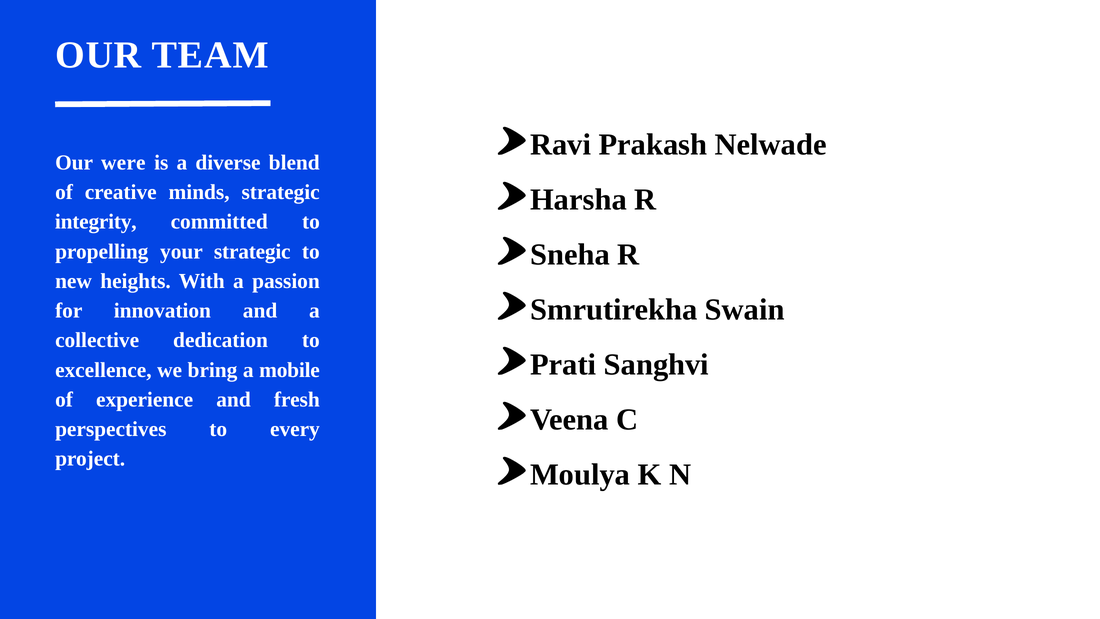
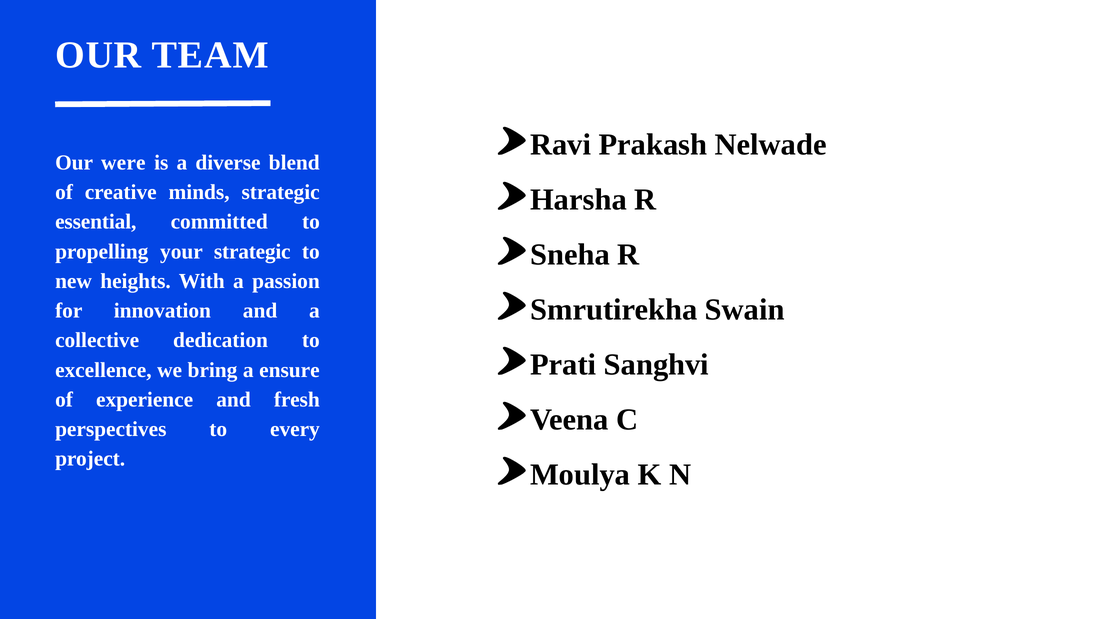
integrity: integrity -> essential (96, 222)
mobile: mobile -> ensure (289, 370)
